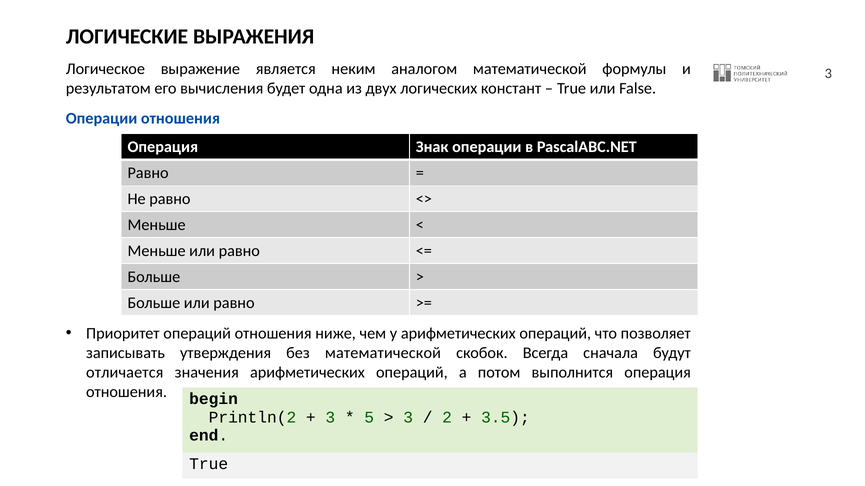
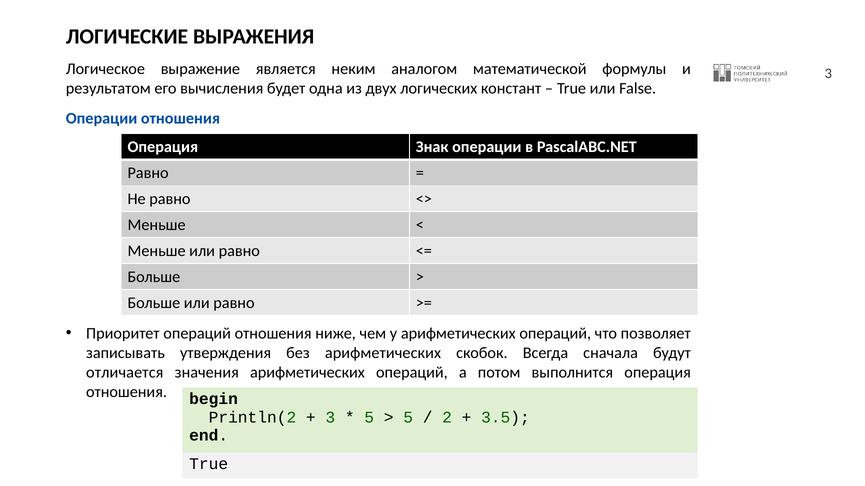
без математической: математической -> арифметических (383, 353)
3: 3 -> 5 (408, 418)
